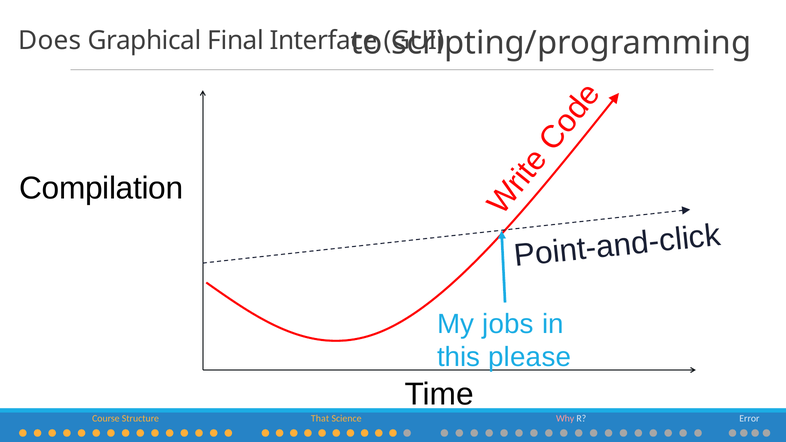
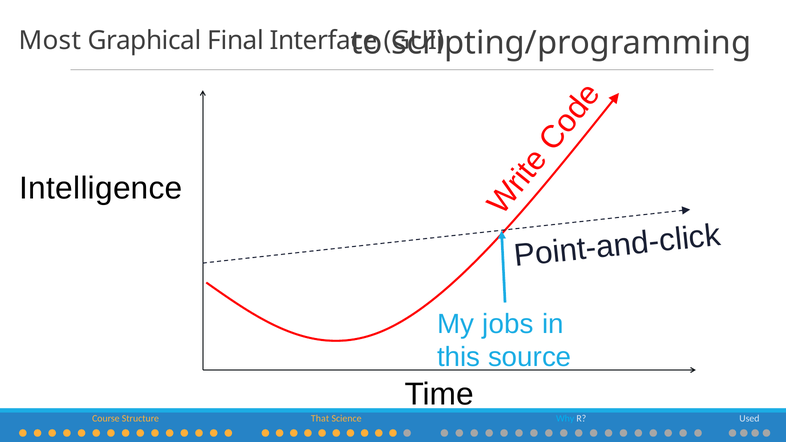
Does: Does -> Most (50, 41)
Compilation: Compilation -> Intelligence (101, 188)
please: please -> source (530, 357)
Why colour: pink -> light blue (565, 418)
Error: Error -> Used (749, 418)
